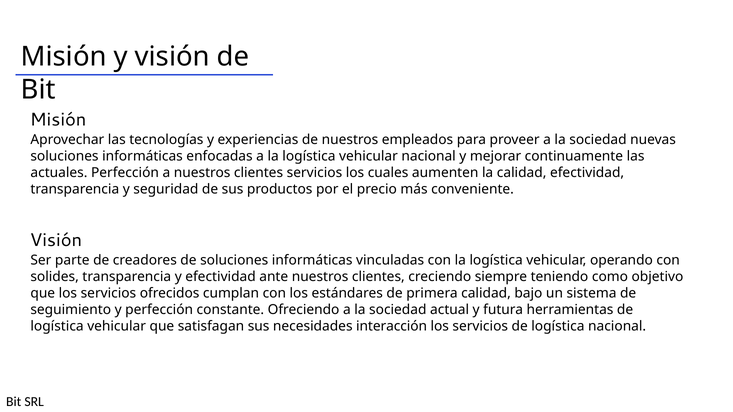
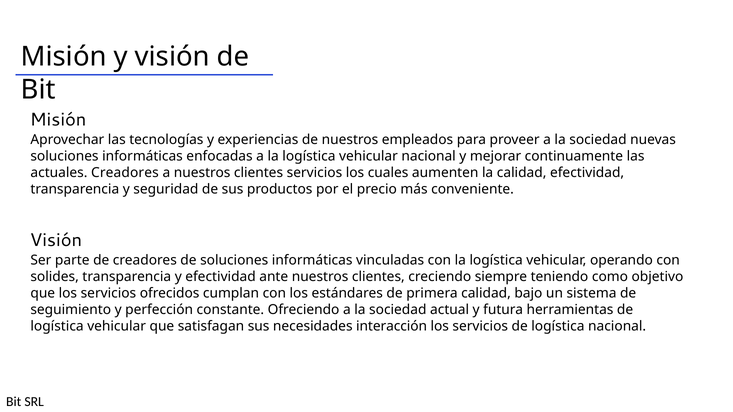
actuales Perfección: Perfección -> Creadores (125, 173)
